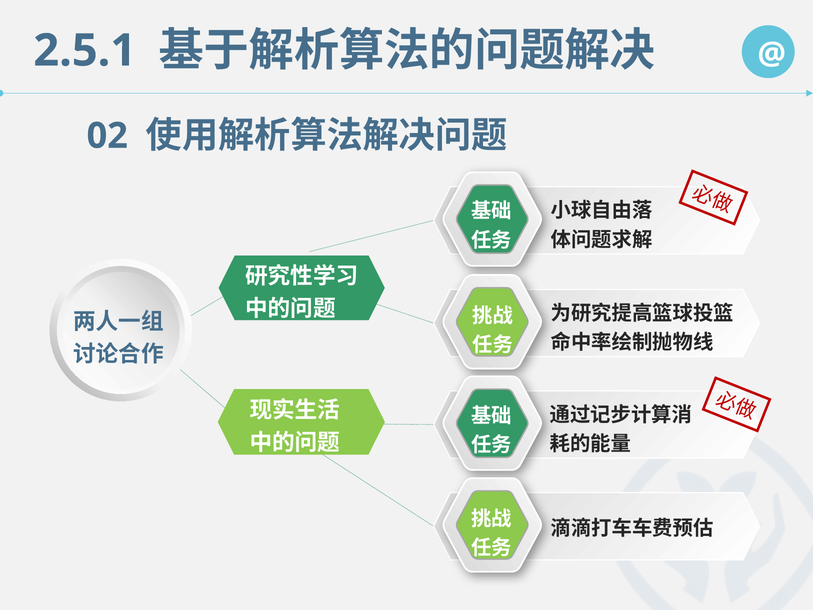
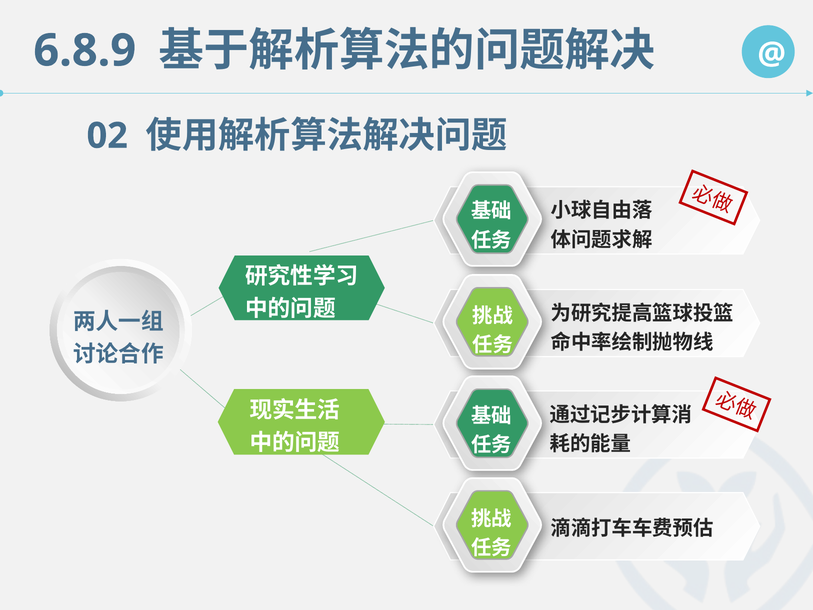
2.5.1: 2.5.1 -> 6.8.9 (85, 51)
